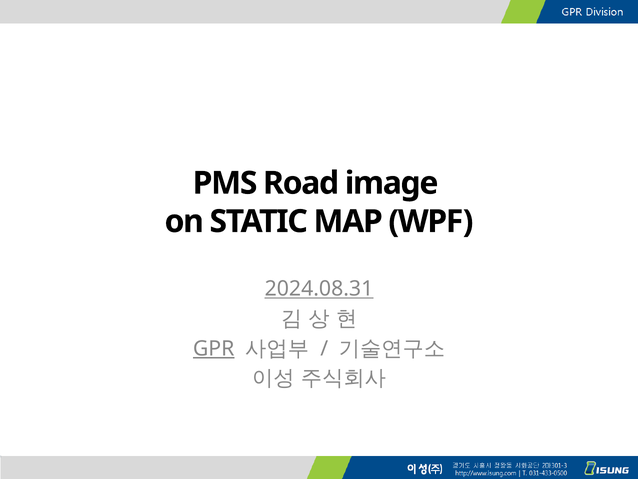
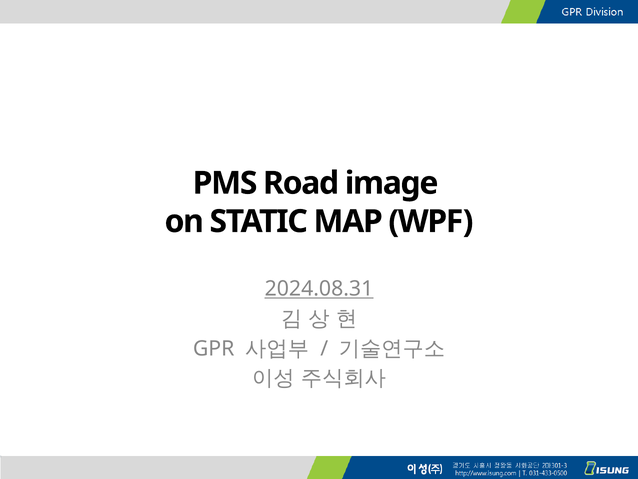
GPR underline: present -> none (214, 348)
